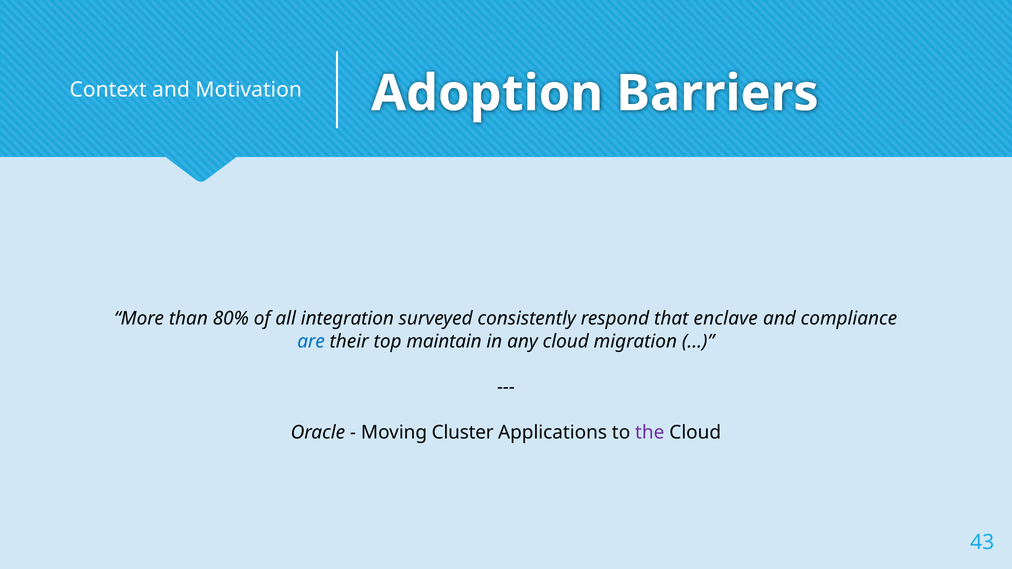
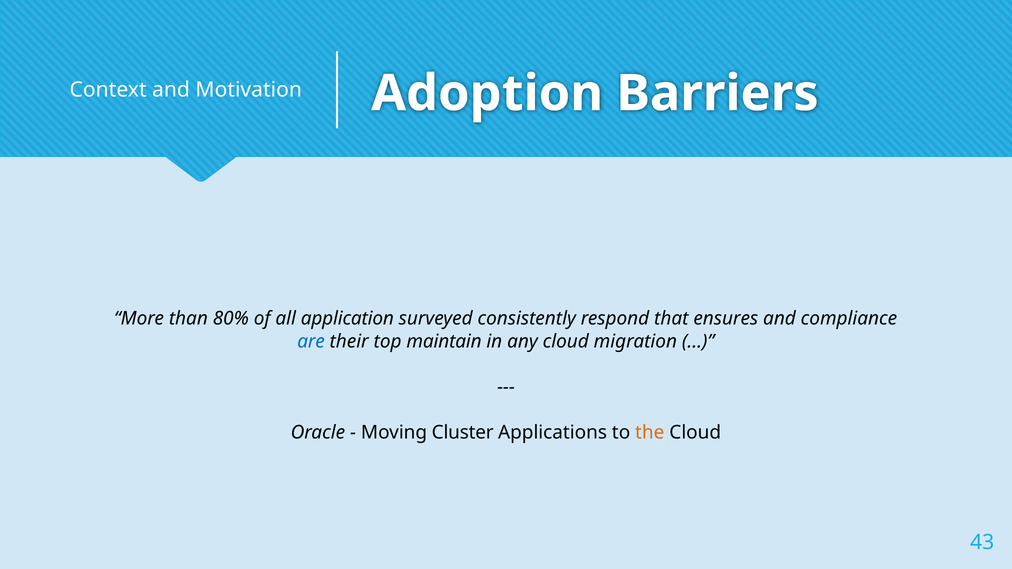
integration: integration -> application (347, 319)
enclave: enclave -> ensures (726, 319)
the colour: purple -> orange (650, 432)
